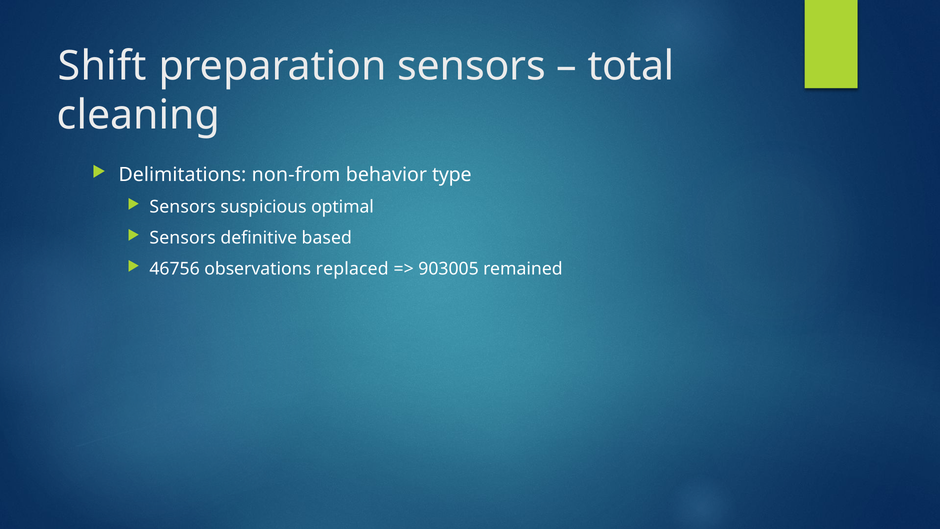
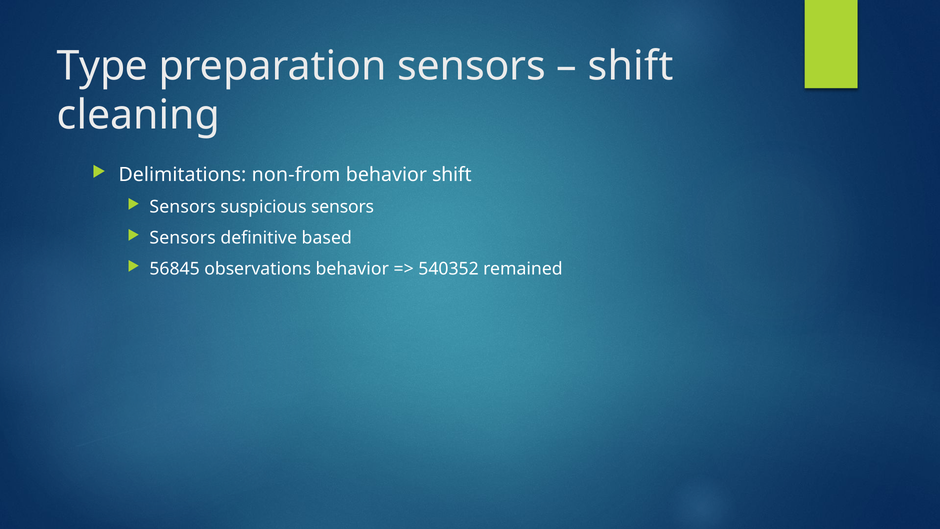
Shift: Shift -> Type (103, 66)
total: total -> shift (631, 66)
behavior type: type -> shift (452, 175)
suspicious optimal: optimal -> sensors (343, 207)
46756: 46756 -> 56845 (175, 269)
observations replaced: replaced -> behavior (352, 269)
903005: 903005 -> 540352 (449, 269)
